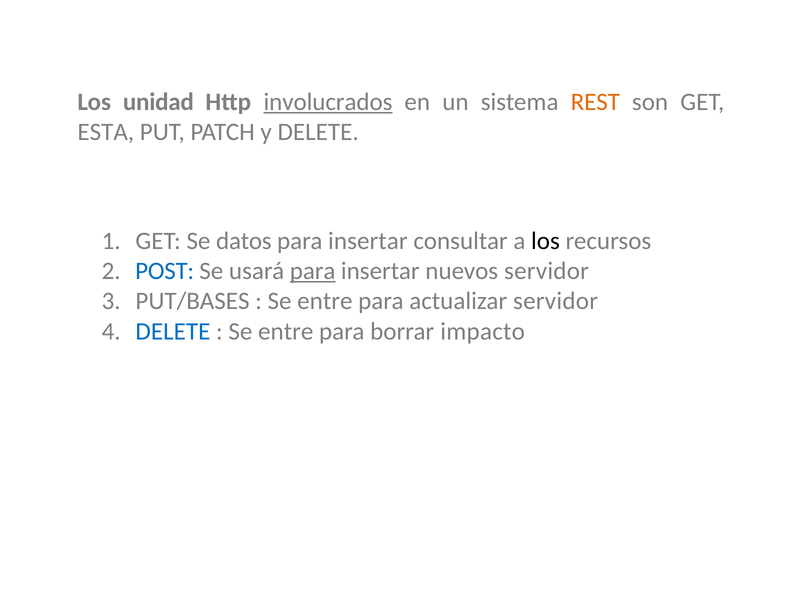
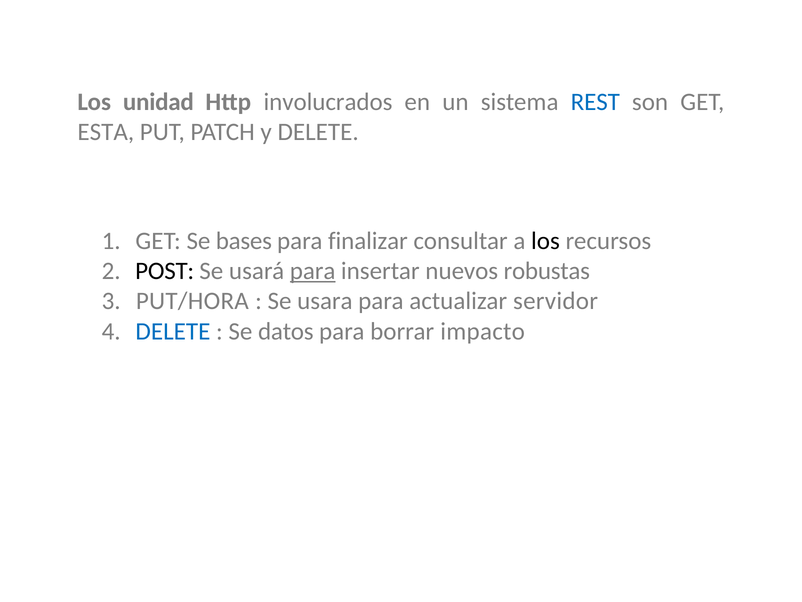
involucrados underline: present -> none (328, 102)
REST colour: orange -> blue (595, 102)
datos: datos -> bases (244, 241)
insertar: insertar -> finalizar (368, 241)
POST colour: blue -> black (165, 271)
nuevos servidor: servidor -> robustas (547, 271)
PUT/BASES: PUT/BASES -> PUT/HORA (192, 301)
entre: entre -> usara (325, 301)
entre: entre -> datos (286, 331)
